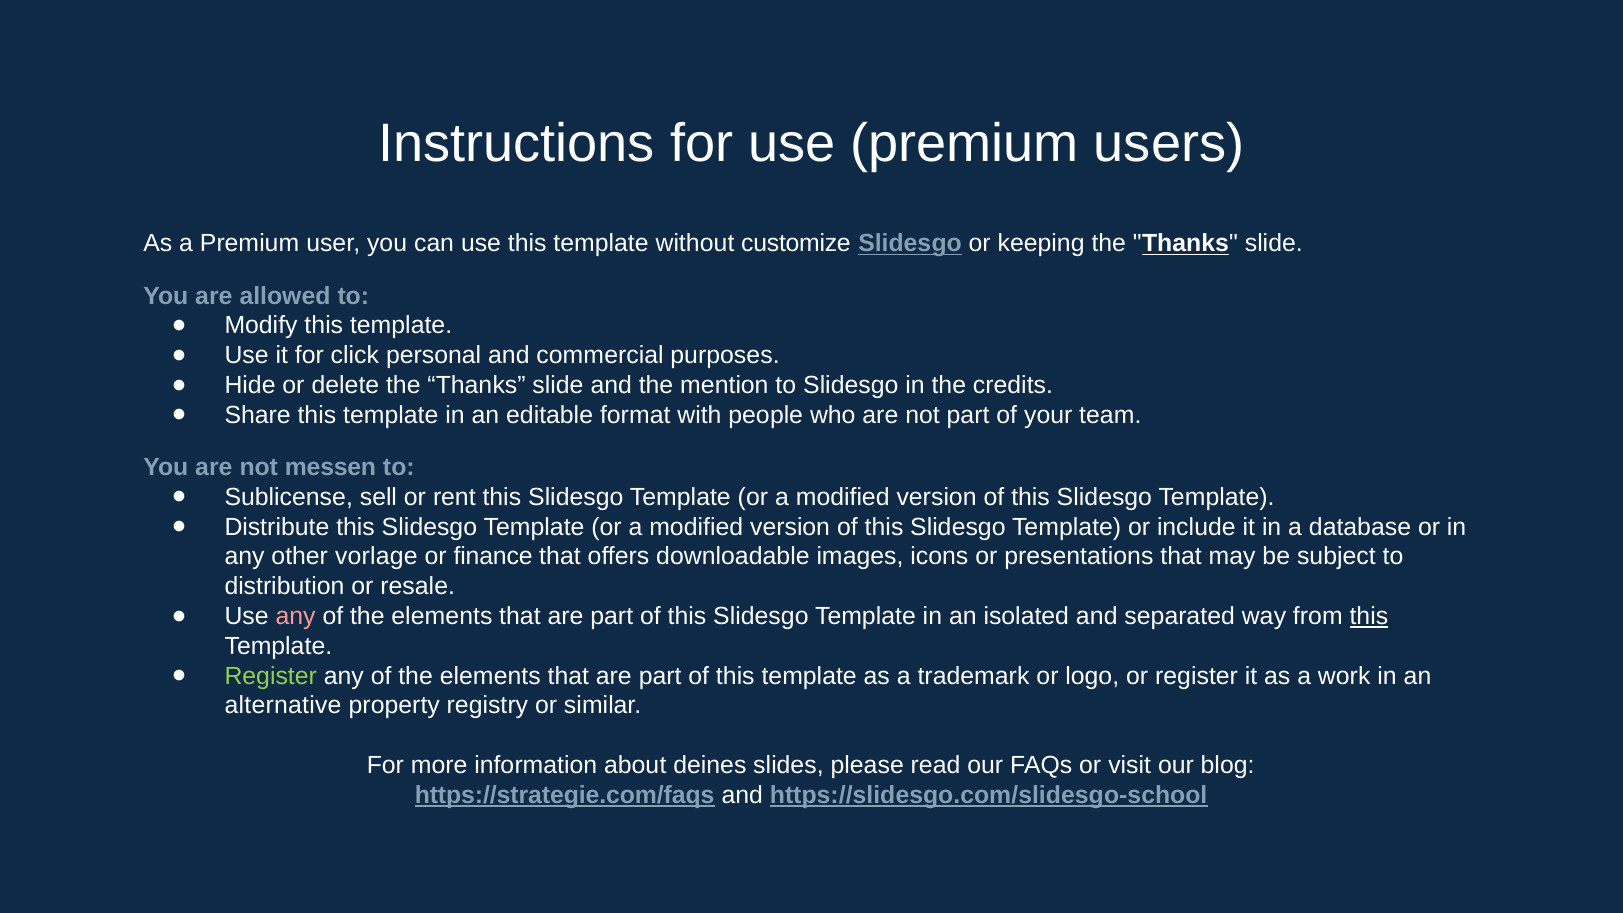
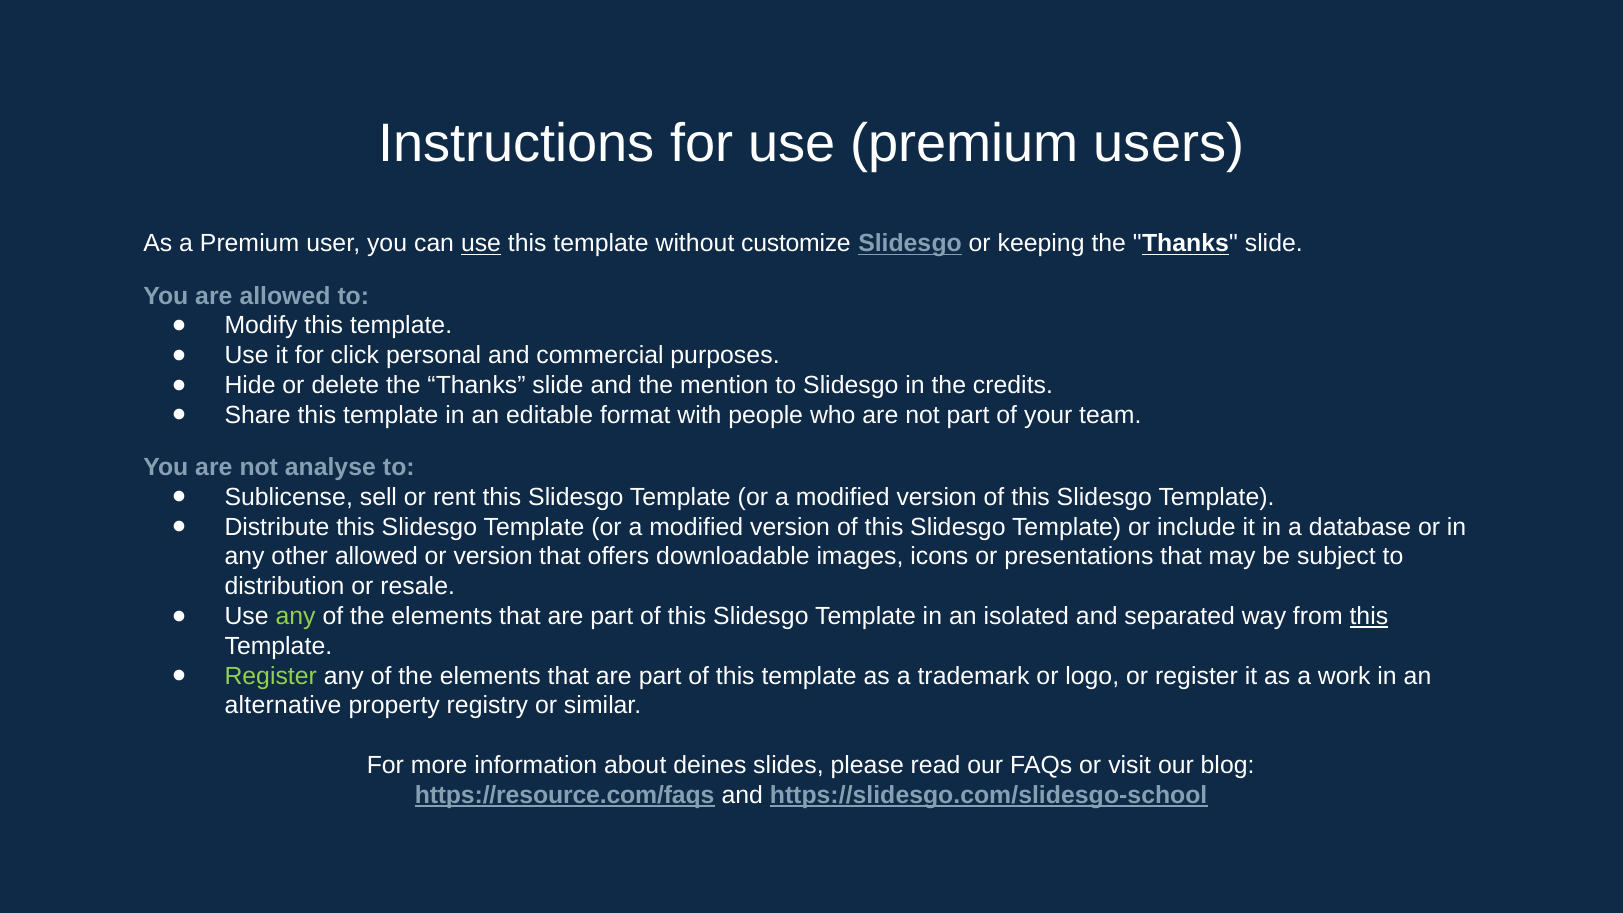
use underline: none -> present (481, 244)
messen: messen -> analyse (330, 467)
other vorlage: vorlage -> allowed (376, 557)
or finance: finance -> version (493, 557)
any colour: pink -> light green (296, 616)
https://strategie.com/faqs: https://strategie.com/faqs -> https://resource.com/faqs (565, 795)
